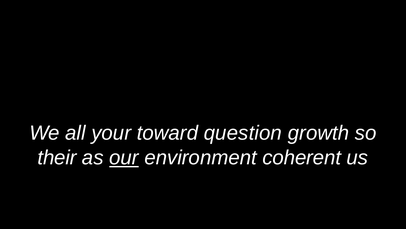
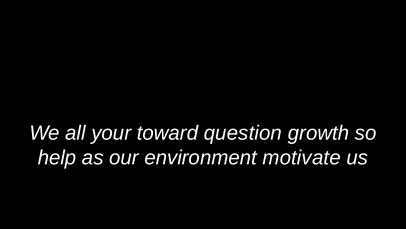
their: their -> help (57, 157)
our underline: present -> none (124, 157)
coherent: coherent -> motivate (302, 157)
